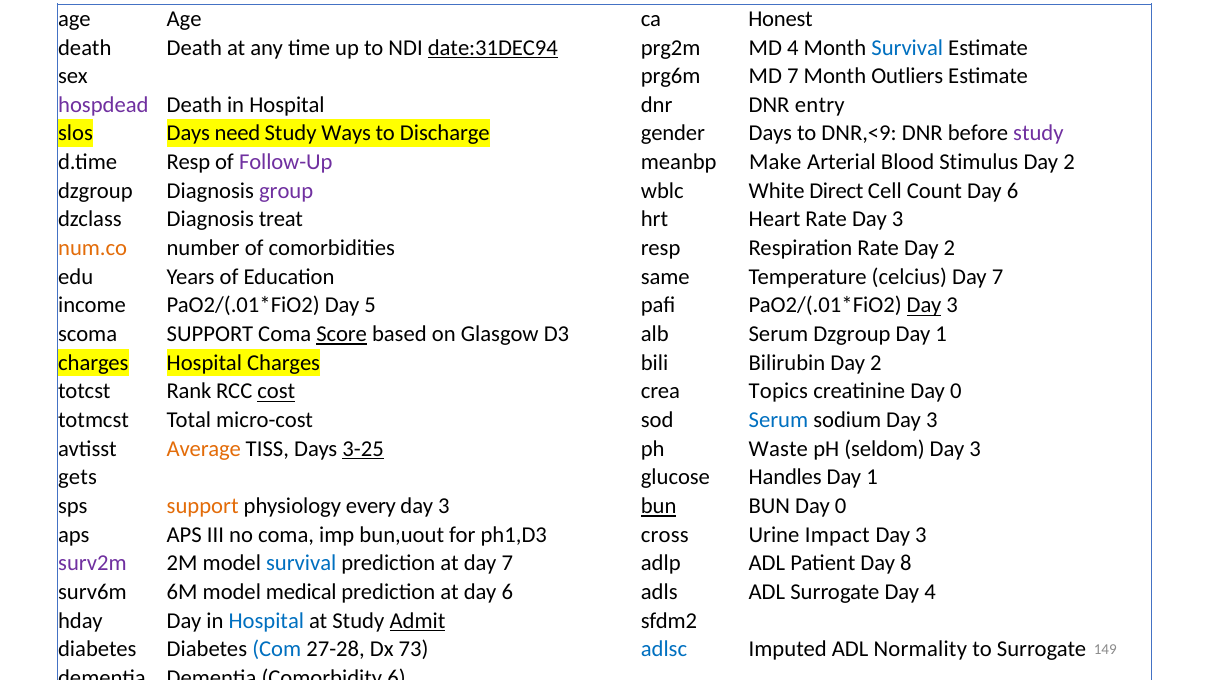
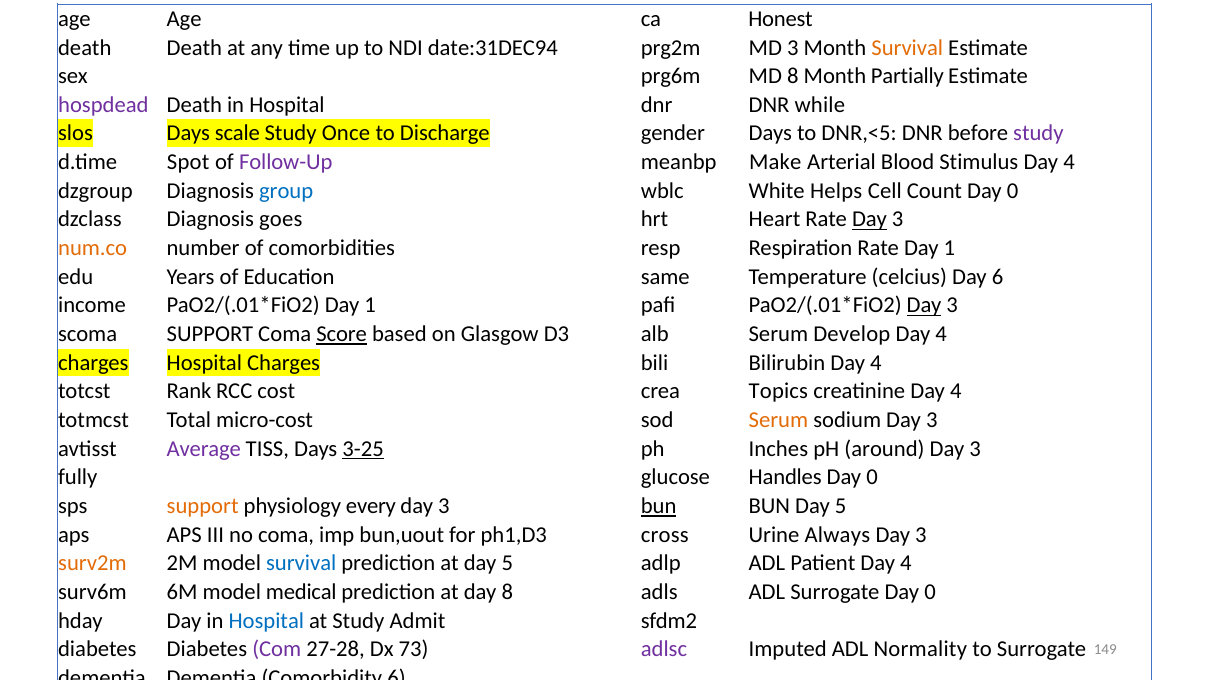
date:31DEC94 underline: present -> none (493, 48)
MD 4: 4 -> 3 (793, 48)
Survival colour: blue -> orange (907, 48)
MD 7: 7 -> 8 (793, 76)
Outliers: Outliers -> Partially (907, 76)
entry: entry -> while (820, 105)
need: need -> scale (237, 134)
Ways: Ways -> Once (346, 134)
DNR,<9: DNR,<9 -> DNR,<5 (859, 134)
d.time Resp: Resp -> Spot (188, 162)
2: 2 -> 4 (1069, 162)
group colour: purple -> blue (286, 191)
Direct: Direct -> Helps (836, 191)
Count Day 6: 6 -> 0 (1013, 191)
treat: treat -> goes (281, 220)
Day underline: none -> present (869, 220)
Rate Day 2: 2 -> 1 (949, 248)
celcius Day 7: 7 -> 6 (998, 277)
5: 5 -> 1 (370, 306)
Serum Dzgroup: Dzgroup -> Develop (852, 334)
1: 1 -> 4 (941, 334)
Bilirubin Day 2: 2 -> 4 (876, 363)
cost underline: present -> none (276, 392)
creatinine Day 0: 0 -> 4 (956, 392)
Serum colour: blue -> orange (778, 420)
Average colour: orange -> purple (204, 449)
Waste: Waste -> Inches (778, 449)
seldom: seldom -> around (884, 449)
gets: gets -> fully (78, 478)
1: 1 -> 0 (872, 478)
BUN Day 0: 0 -> 5 (841, 506)
Impact: Impact -> Always (837, 535)
surv2m colour: purple -> orange (92, 564)
at day 7: 7 -> 5 (507, 564)
Patient Day 8: 8 -> 4 (906, 564)
at day 6: 6 -> 8 (507, 592)
Surrogate Day 4: 4 -> 0 (930, 592)
Admit underline: present -> none (417, 621)
Com colour: blue -> purple (277, 650)
adlsc colour: blue -> purple (664, 650)
